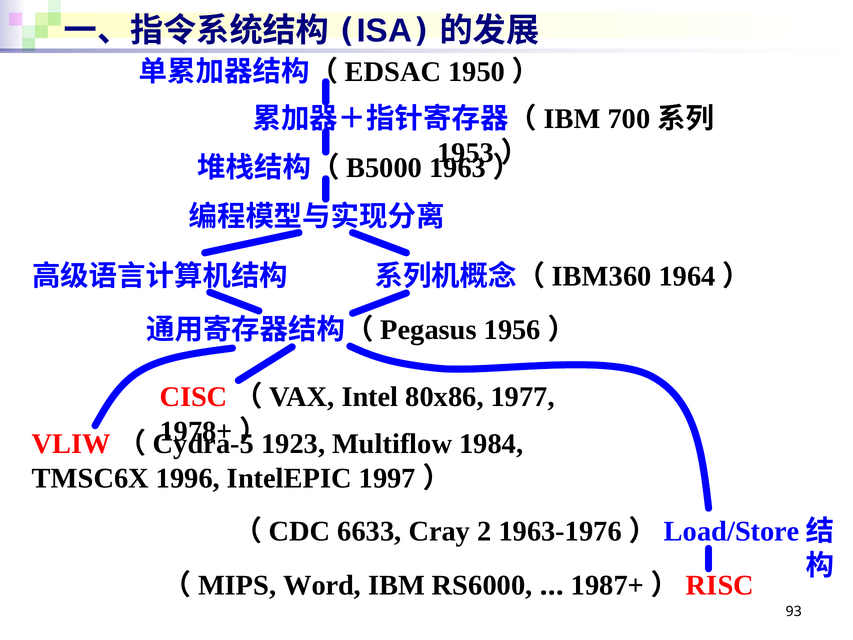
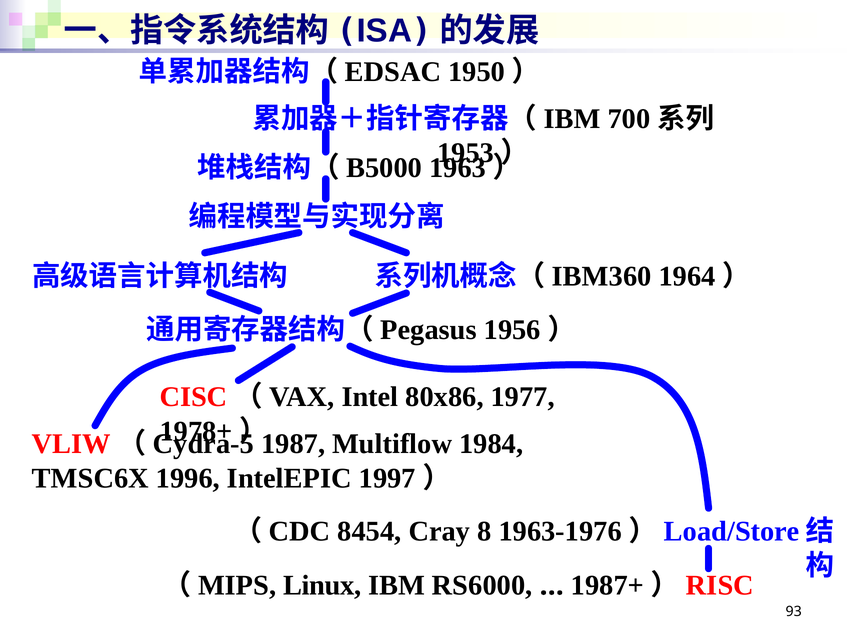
1923: 1923 -> 1987 (293, 444)
6633: 6633 -> 8454 (369, 531)
2: 2 -> 8 (484, 531)
Word: Word -> Linux (322, 585)
